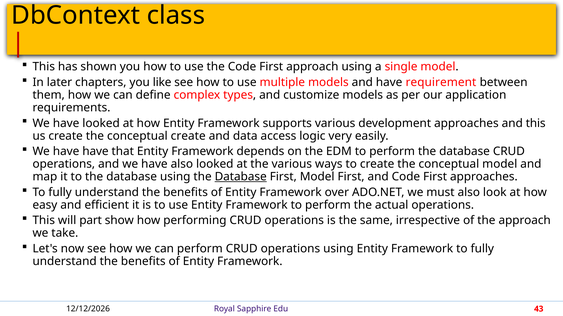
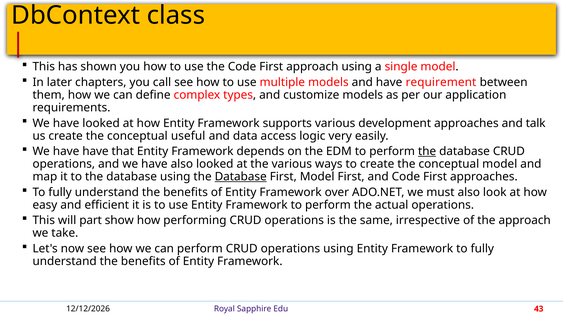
like: like -> call (162, 83)
and this: this -> talk (536, 123)
conceptual create: create -> useful (188, 136)
the underline: none -> present (427, 152)
